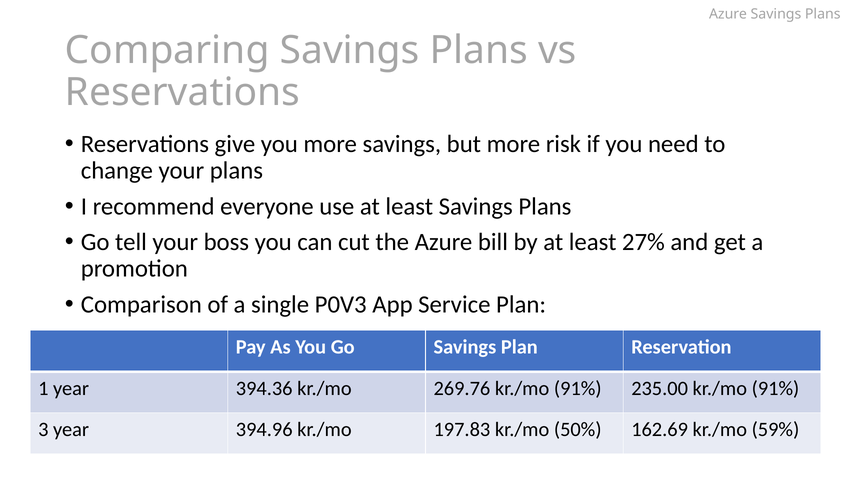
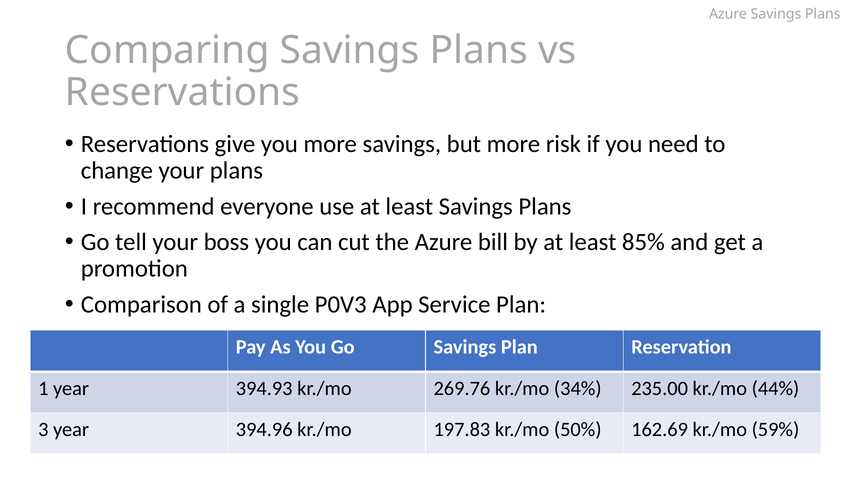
27%: 27% -> 85% (643, 242)
394.36: 394.36 -> 394.93 (264, 388)
269.76 kr./mo 91%: 91% -> 34% (578, 388)
235.00 kr./mo 91%: 91% -> 44% (775, 388)
